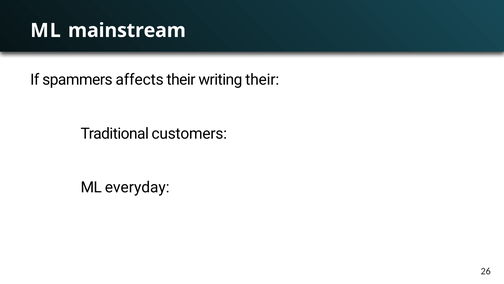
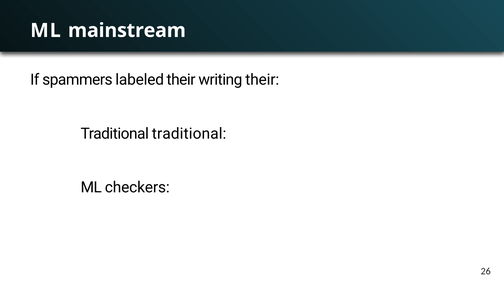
affects: affects -> labeled (140, 80)
Traditional customers: customers -> traditional (189, 133)
everyday: everyday -> checkers (137, 187)
